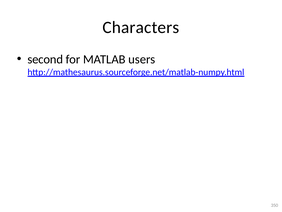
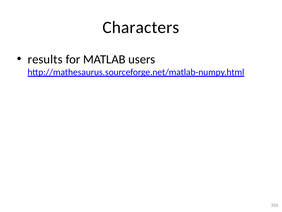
second: second -> results (45, 59)
